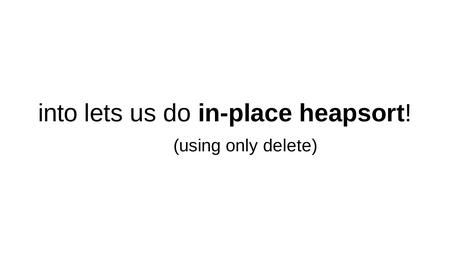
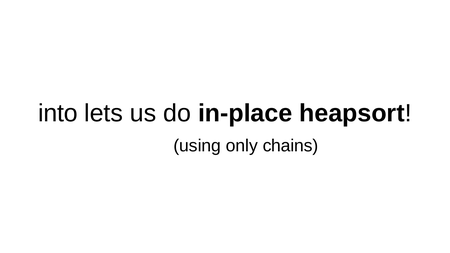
delete: delete -> chains (290, 146)
